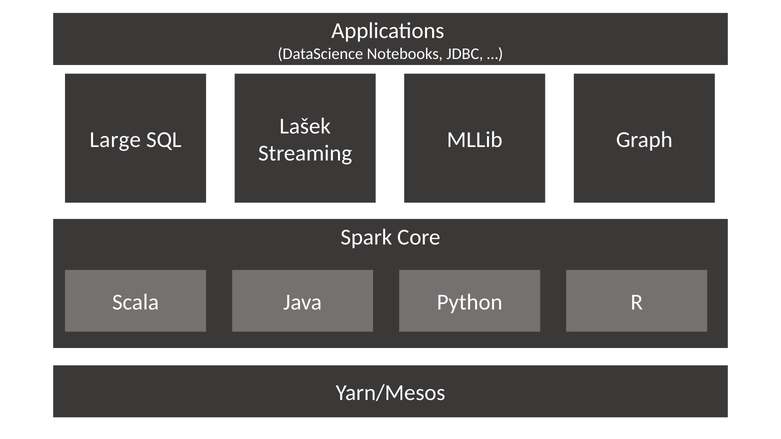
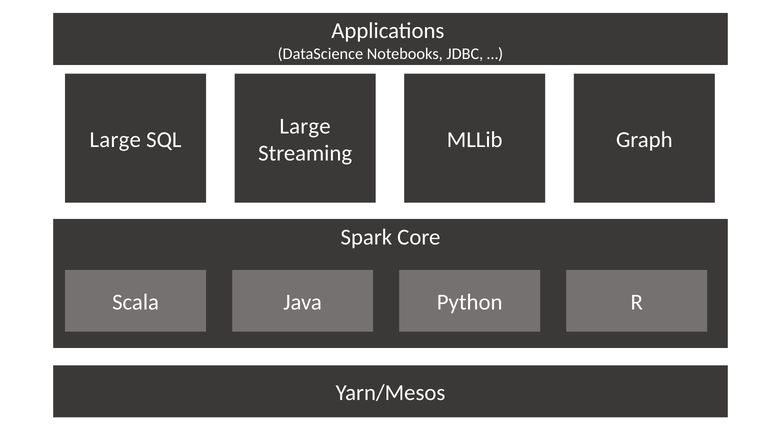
Lašek: Lašek -> Large (305, 126)
